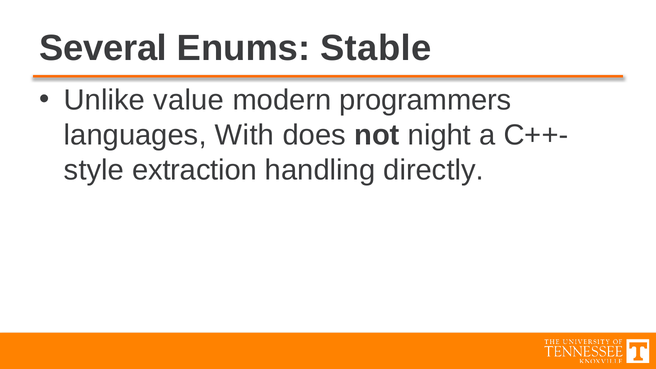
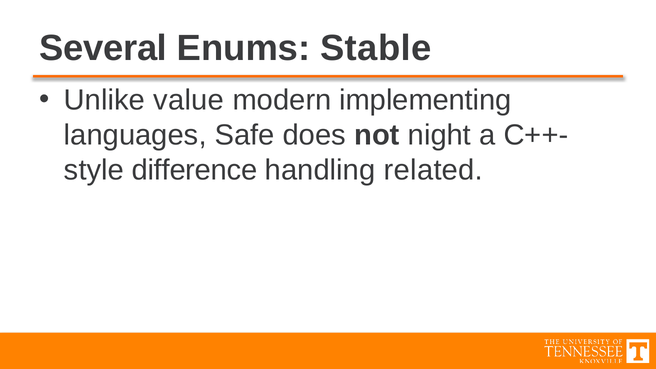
programmers: programmers -> implementing (425, 100)
With: With -> Safe (245, 135)
extraction: extraction -> difference (195, 170)
directly: directly -> related (433, 170)
